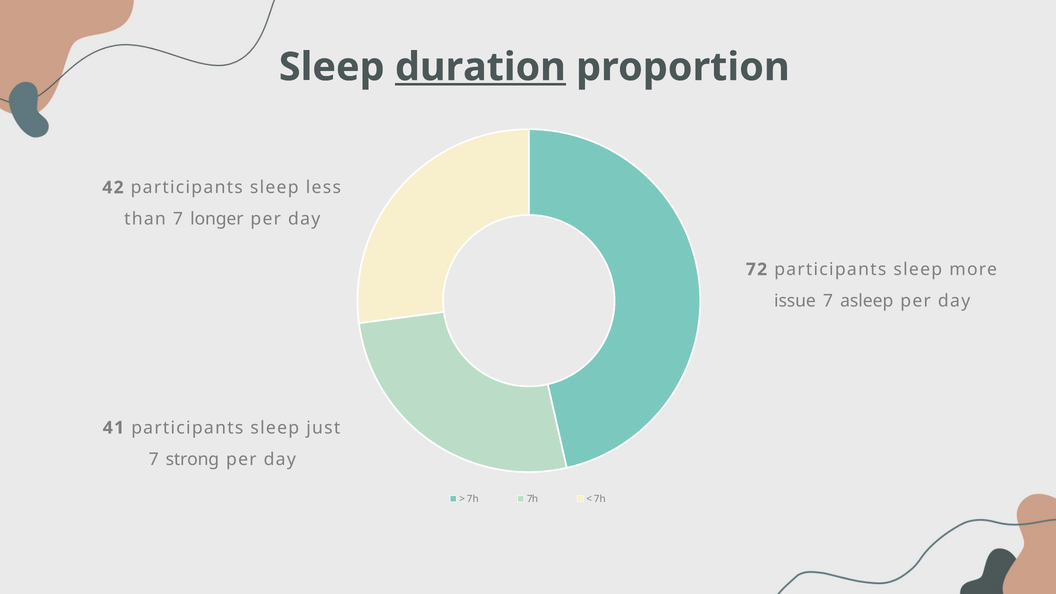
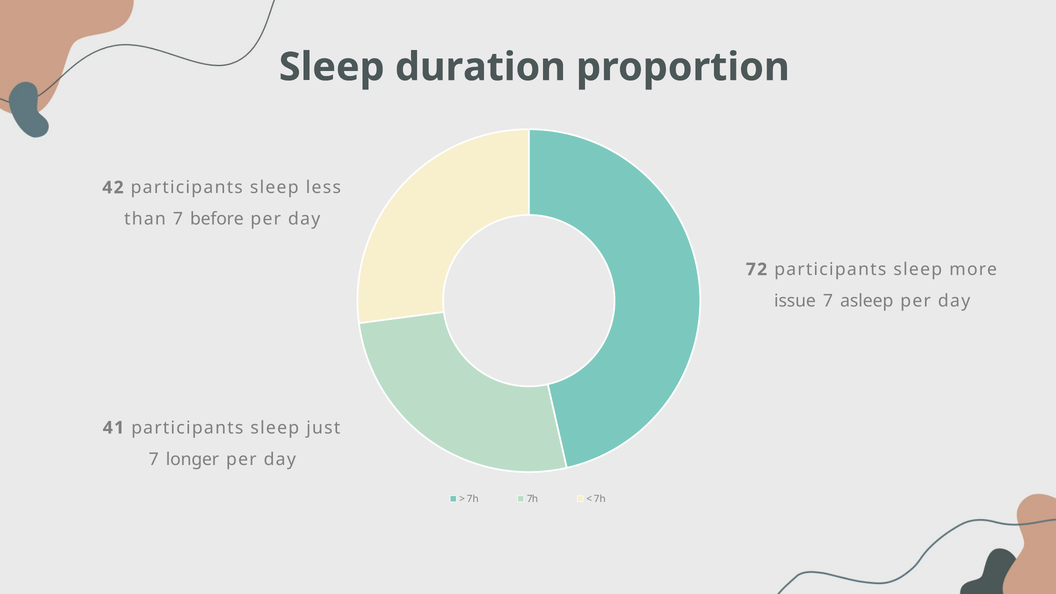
duration underline: present -> none (480, 67)
longer: longer -> before (217, 219)
strong: strong -> longer (192, 459)
